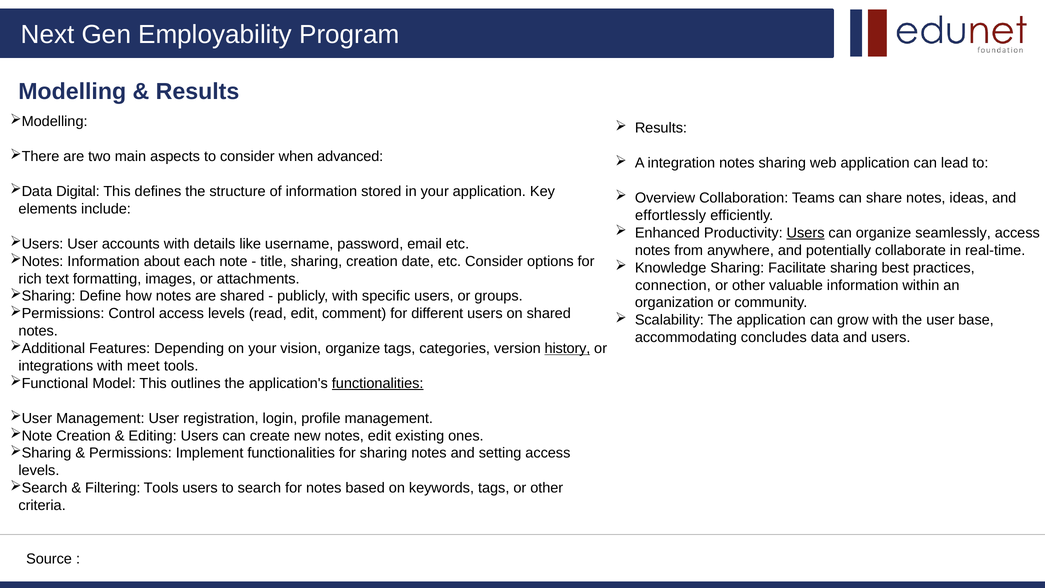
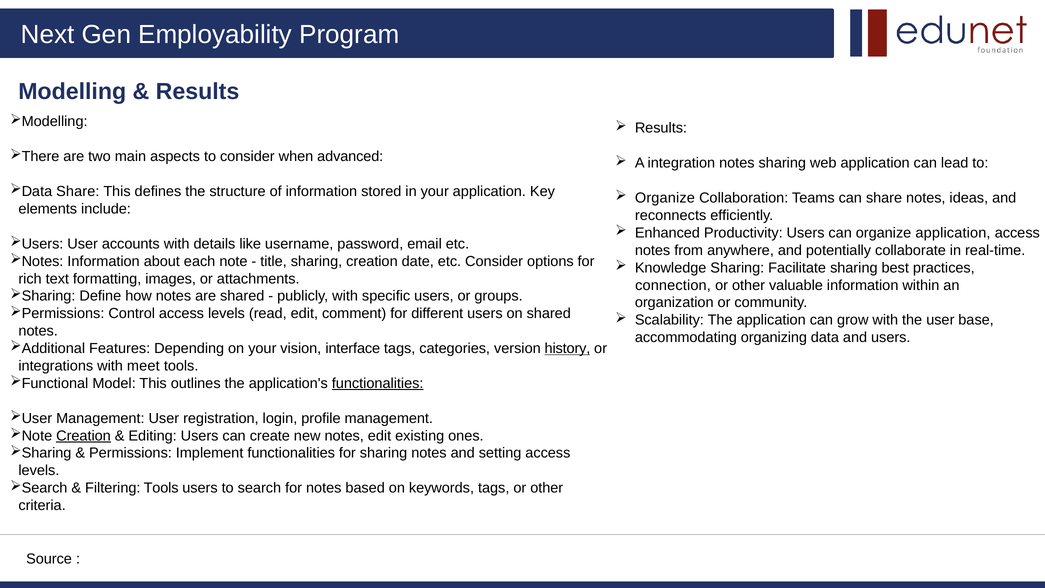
Digital: Digital -> Share (78, 191)
Overview: Overview -> Organize (665, 198)
effortlessly: effortlessly -> reconnects (671, 215)
Users underline: present -> none (806, 233)
organize seamlessly: seamlessly -> application (953, 233)
concludes: concludes -> organizing (774, 337)
vision organize: organize -> interface (353, 348)
Creation underline: none -> present (83, 436)
